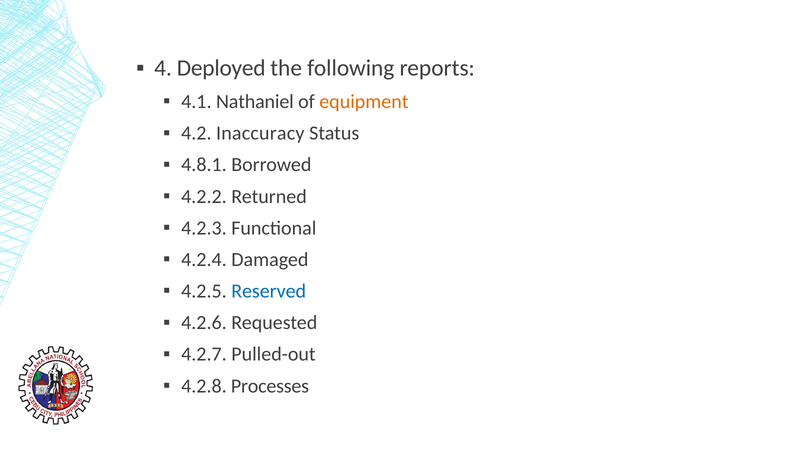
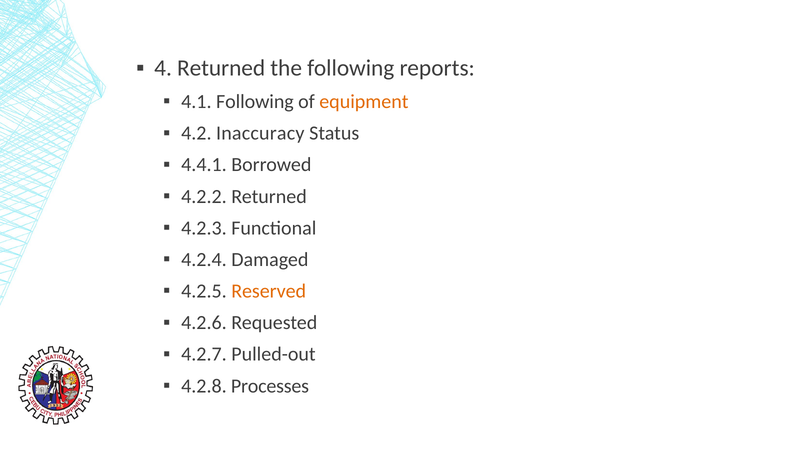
4 Deployed: Deployed -> Returned (221, 68)
4.1 Nathaniel: Nathaniel -> Following (255, 102)
4.8.1: 4.8.1 -> 4.4.1 (204, 165)
Reserved colour: blue -> orange (269, 292)
